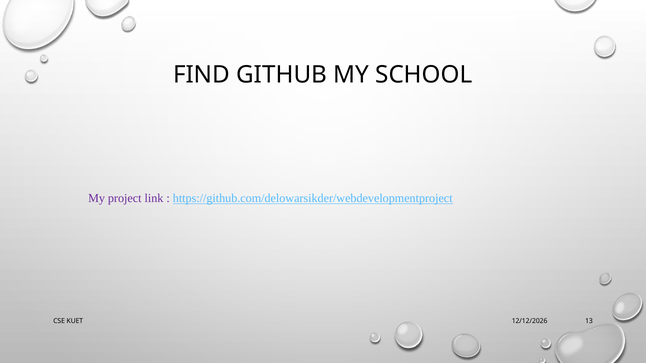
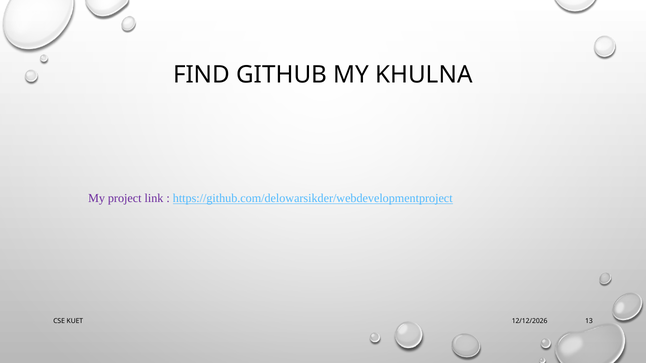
SCHOOL: SCHOOL -> KHULNA (424, 75)
